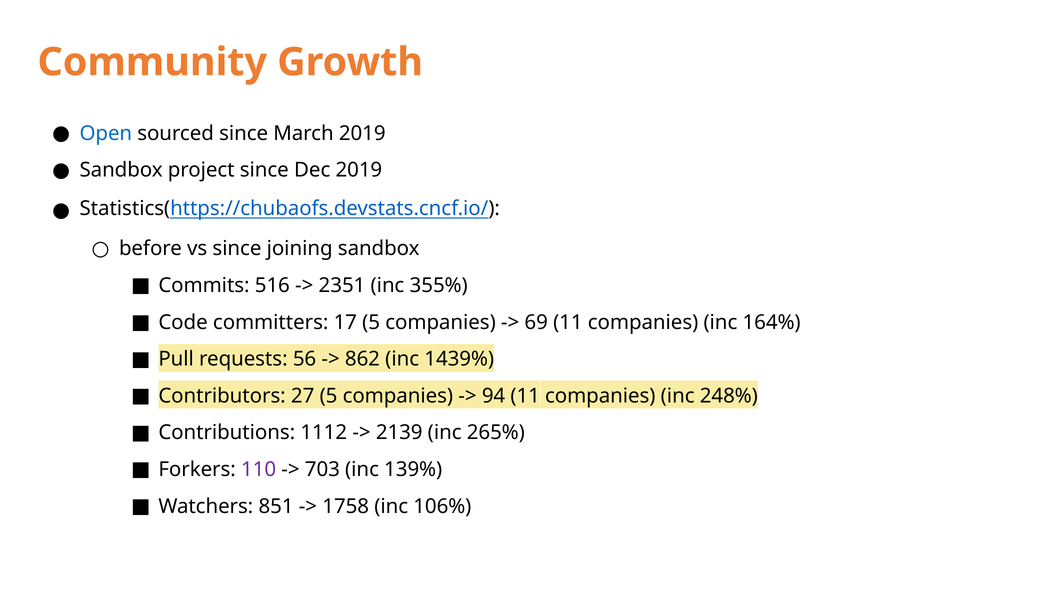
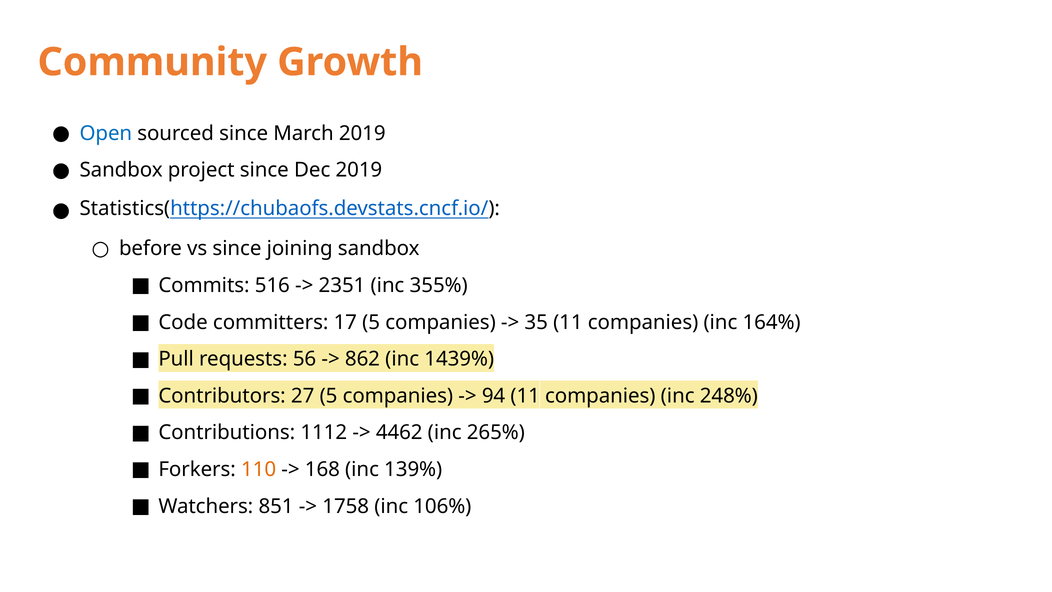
69: 69 -> 35 (536, 322)
2139: 2139 -> 4462 (399, 433)
110 colour: purple -> orange (259, 469)
703: 703 -> 168 (322, 469)
